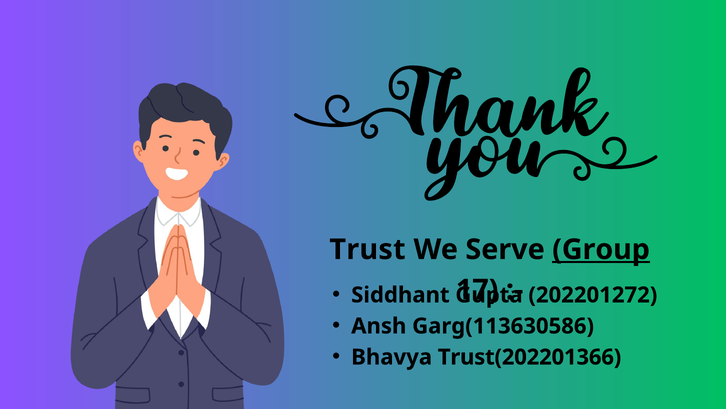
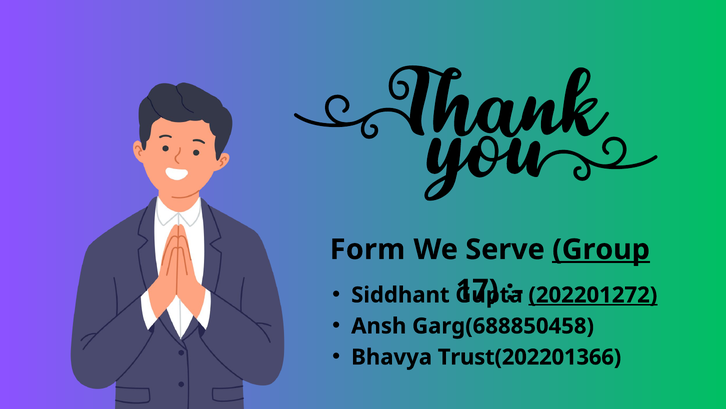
Trust: Trust -> Form (368, 249)
202201272 underline: none -> present (593, 295)
Garg(113630586: Garg(113630586 -> Garg(688850458 (503, 326)
